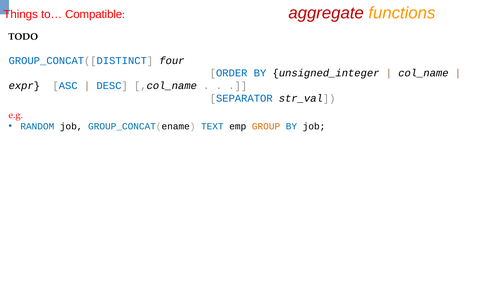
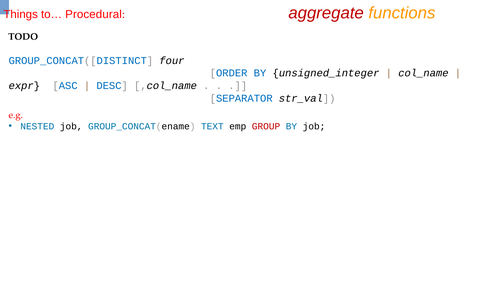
Compatible: Compatible -> Procedural (94, 14)
RANDOM: RANDOM -> NESTED (37, 127)
GROUP colour: orange -> red (266, 127)
